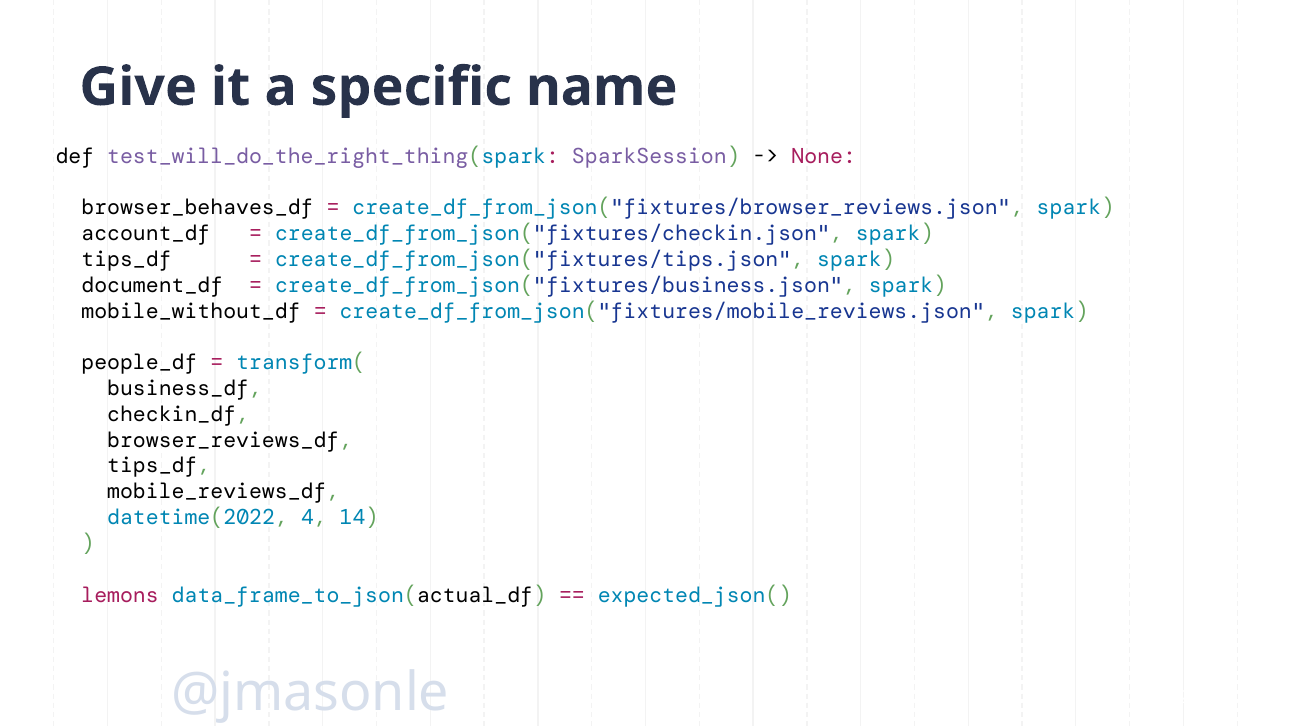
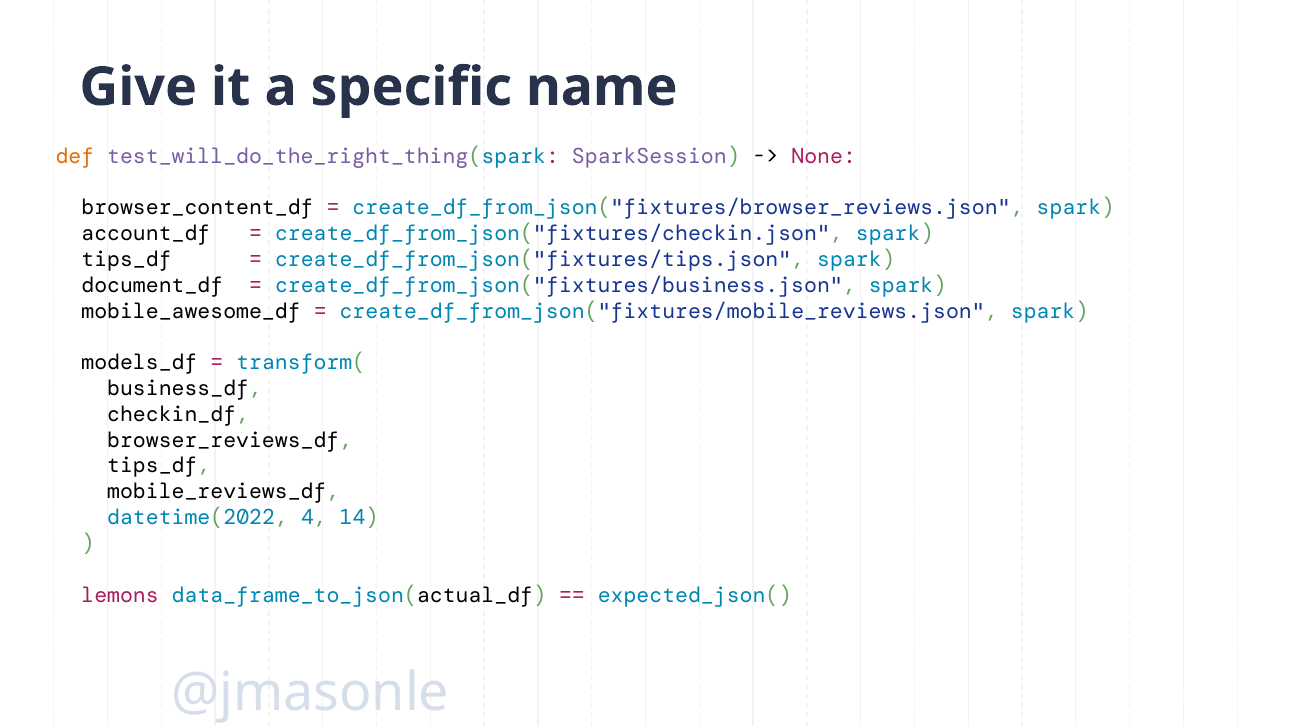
def colour: black -> orange (75, 156)
browser_behaves_df: browser_behaves_df -> browser_content_df (197, 208)
mobile_without_df: mobile_without_df -> mobile_awesome_df (191, 311)
people_df: people_df -> models_df (139, 363)
